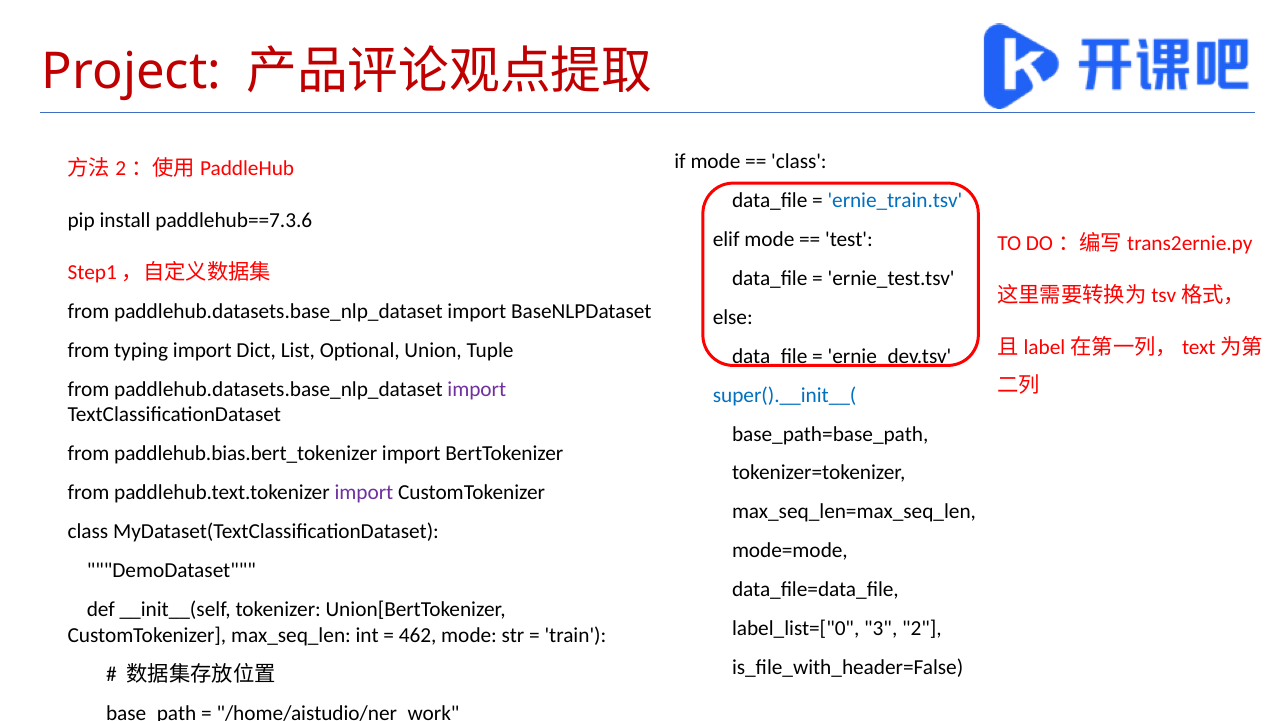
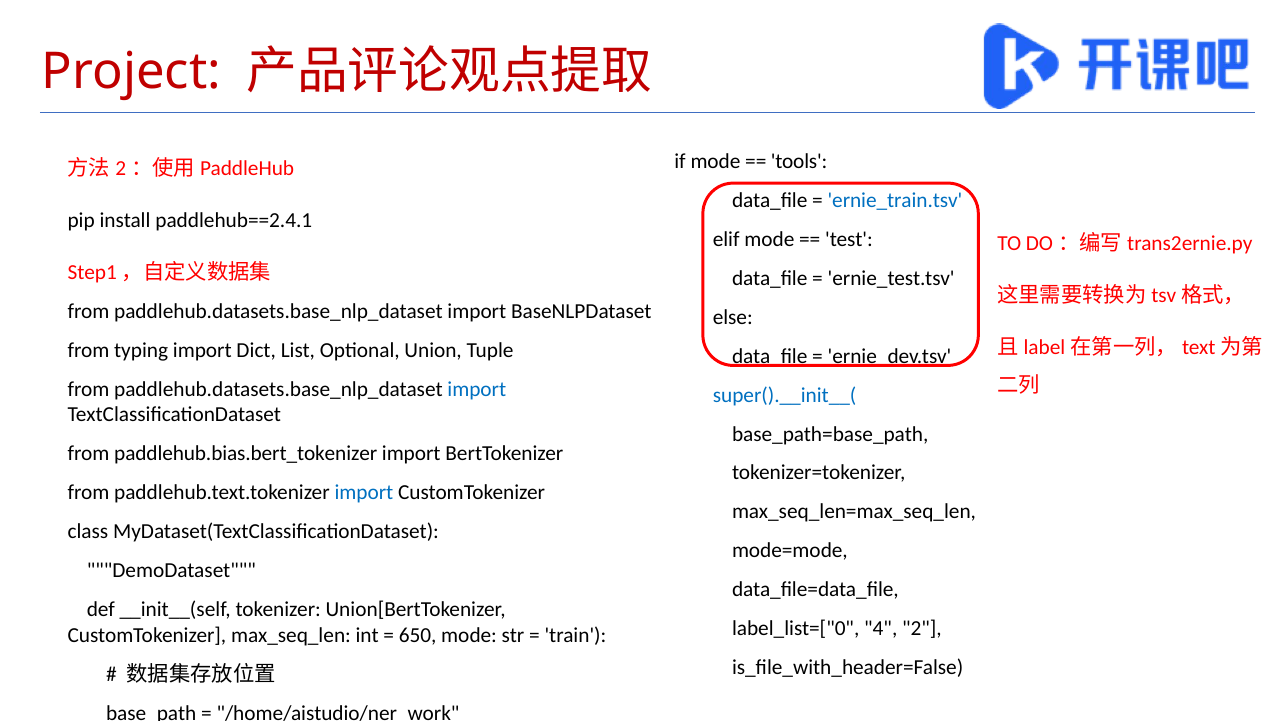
class: class -> tools (799, 161)
paddlehub==7.3.6: paddlehub==7.3.6 -> paddlehub==2.4.1 (234, 220)
import colour: purple -> blue (477, 389)
import colour: purple -> blue (364, 492)
3: 3 -> 4 (881, 628)
462: 462 -> 650 (418, 635)
